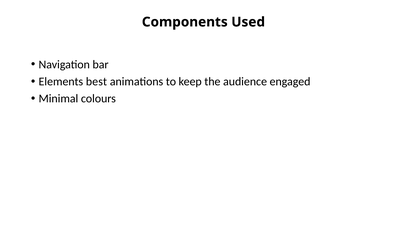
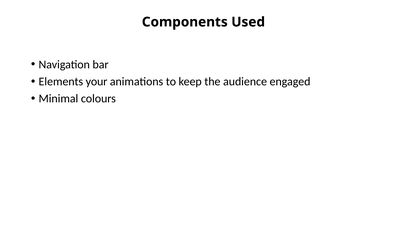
best: best -> your (97, 82)
